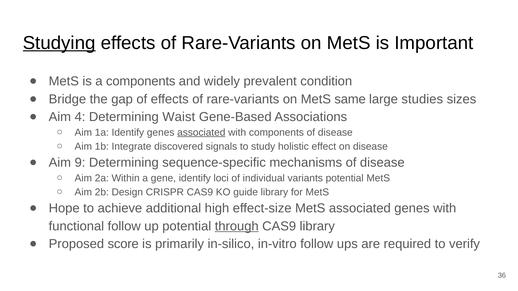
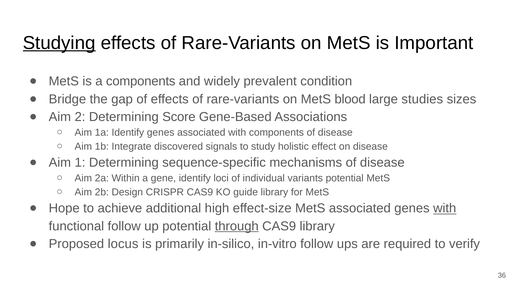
same: same -> blood (350, 99)
4: 4 -> 2 (80, 117)
Waist: Waist -> Score (179, 117)
associated underline: present -> none (201, 133)
9: 9 -> 1 (80, 163)
with underline: none -> present (445, 209)
score: score -> locus (123, 244)
